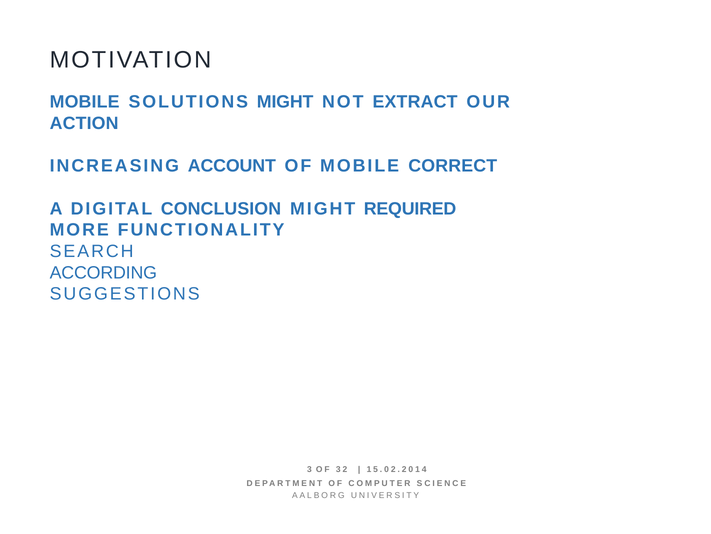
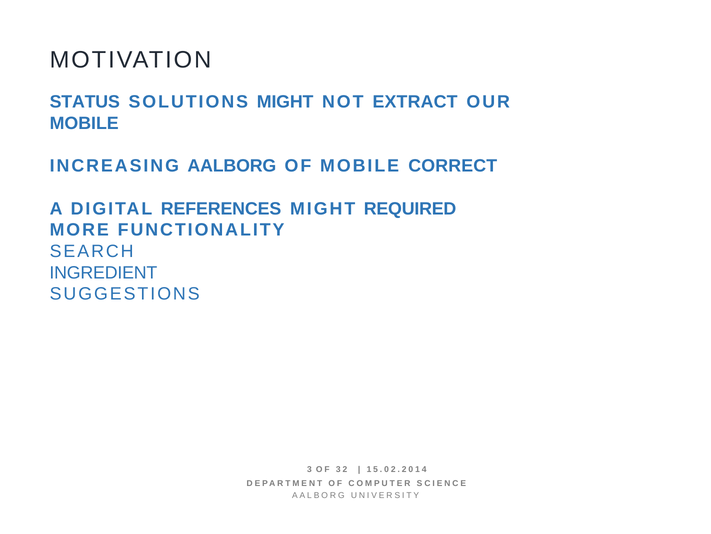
MOBILE: MOBILE -> STATUS (85, 102)
ACTION: ACTION -> MOBILE (84, 123)
INCREASING ACCOUNT: ACCOUNT -> AALBORG (232, 166)
CONCLUSION: CONCLUSION -> REFERENCES (221, 208)
ACCORDING: ACCORDING -> INGREDIENT (103, 272)
